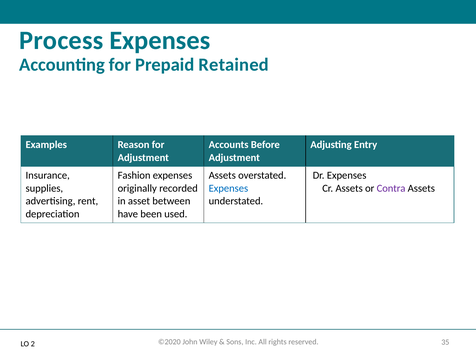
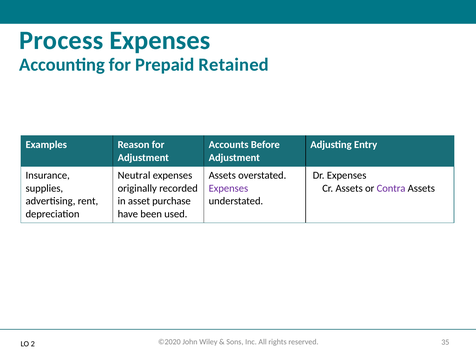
Fashion: Fashion -> Neutral (134, 175)
Expenses colour: blue -> purple (228, 188)
between: between -> purchase (171, 201)
